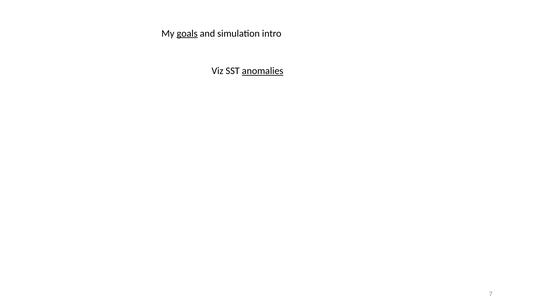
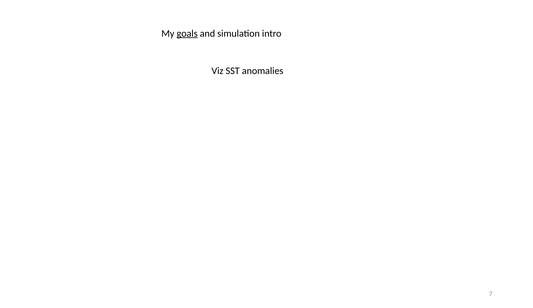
anomalies underline: present -> none (263, 71)
